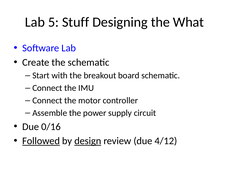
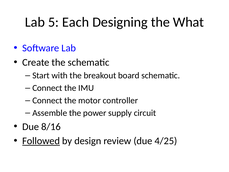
Stuff: Stuff -> Each (76, 22)
0/16: 0/16 -> 8/16 (51, 126)
design underline: present -> none (88, 141)
4/12: 4/12 -> 4/25 (166, 141)
